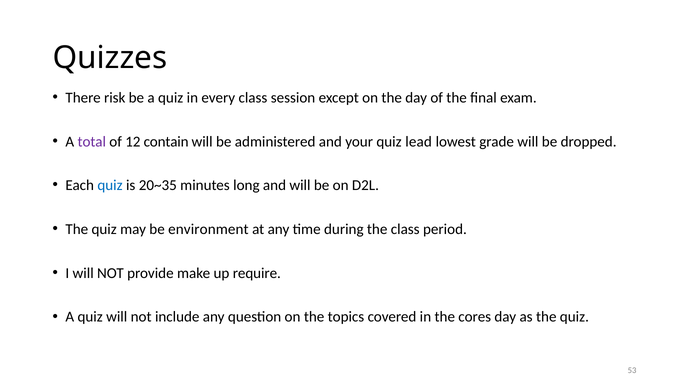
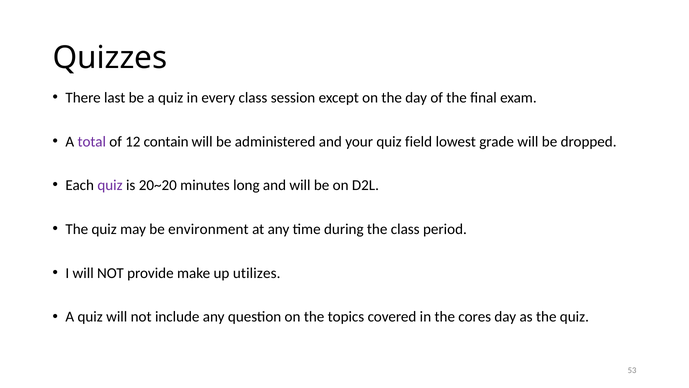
risk: risk -> last (115, 98)
lead: lead -> field (419, 141)
quiz colour: blue -> purple (110, 185)
20~35: 20~35 -> 20~20 (158, 185)
require: require -> utilizes (257, 273)
